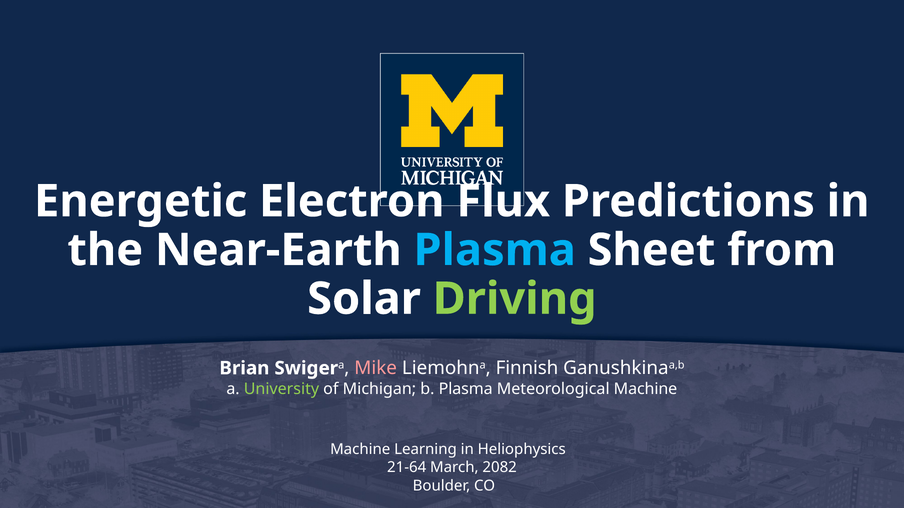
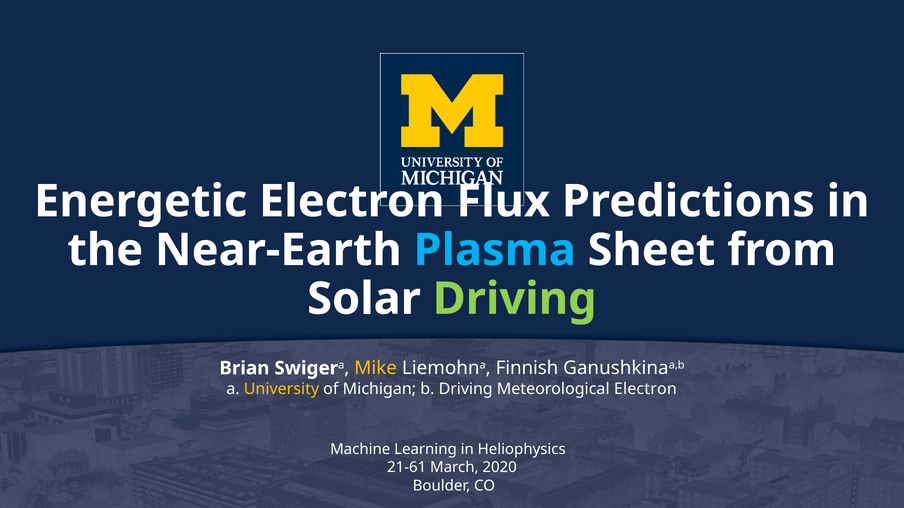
Mike colour: pink -> yellow (376, 369)
University colour: light green -> yellow (281, 389)
b Plasma: Plasma -> Driving (466, 389)
Meteorological Machine: Machine -> Electron (645, 389)
21-64: 21-64 -> 21-61 (407, 468)
2082: 2082 -> 2020 (500, 468)
